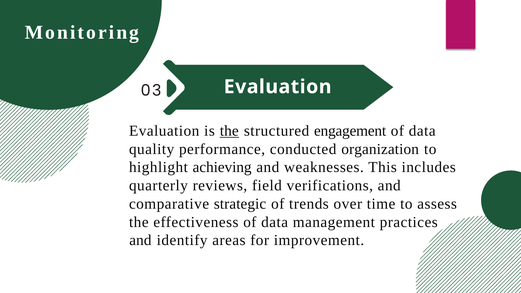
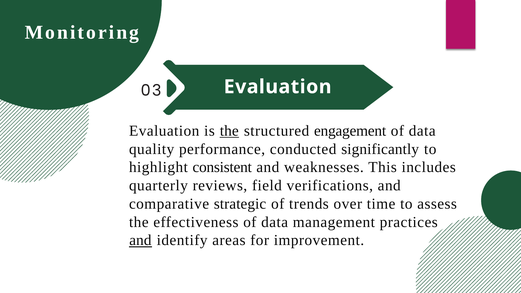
organization: organization -> significantly (380, 149)
achieving: achieving -> consistent (222, 167)
and underline: none -> present (140, 240)
